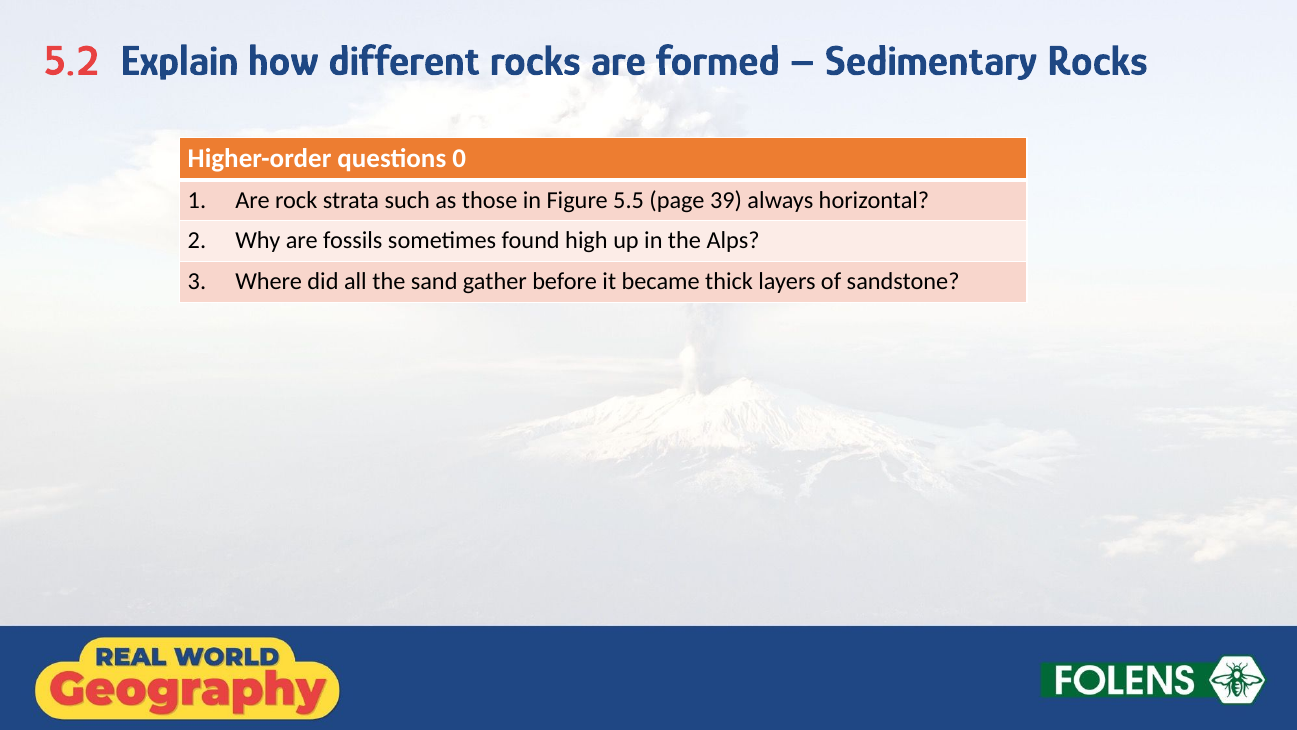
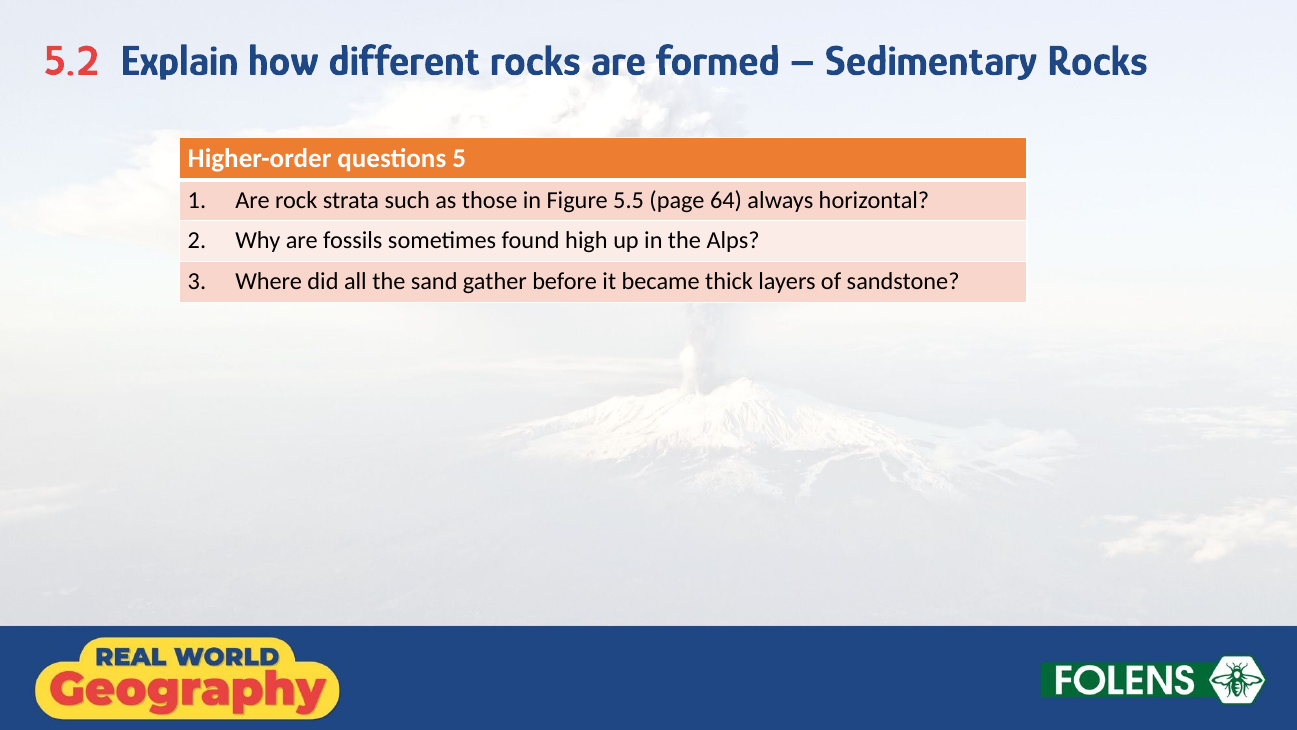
0: 0 -> 5 (459, 159)
39: 39 -> 64 (726, 200)
